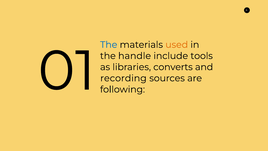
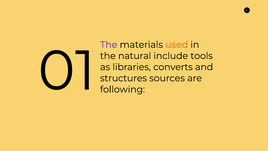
The colour: blue -> purple (109, 45)
handle: handle -> natural (135, 56)
recording: recording -> structures (124, 78)
